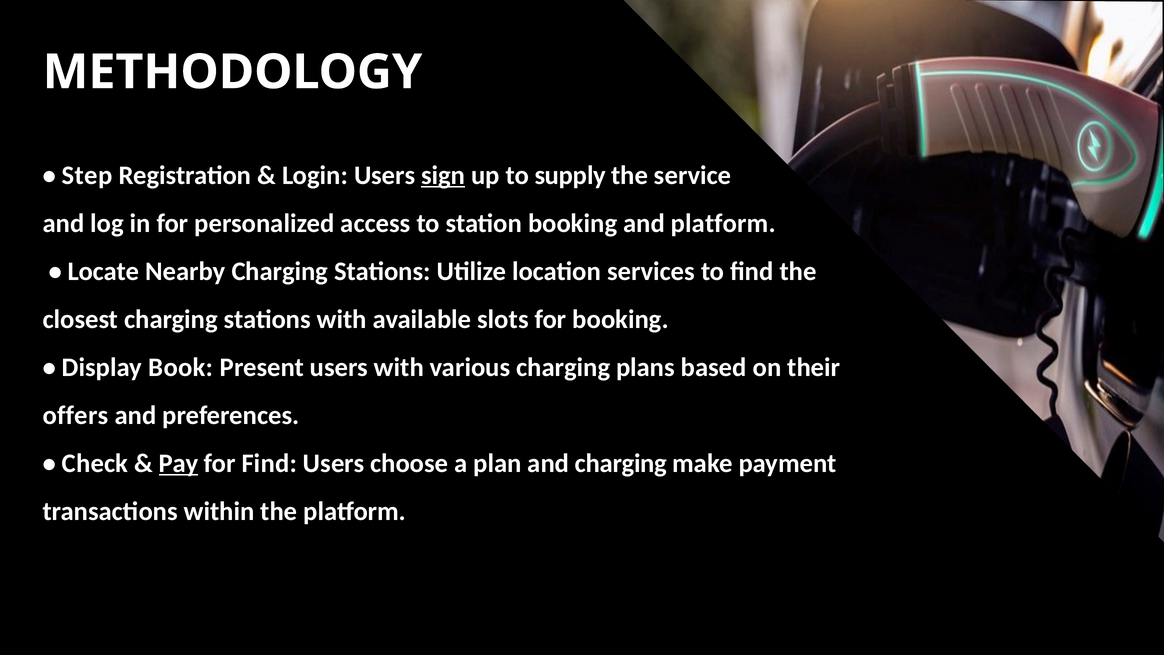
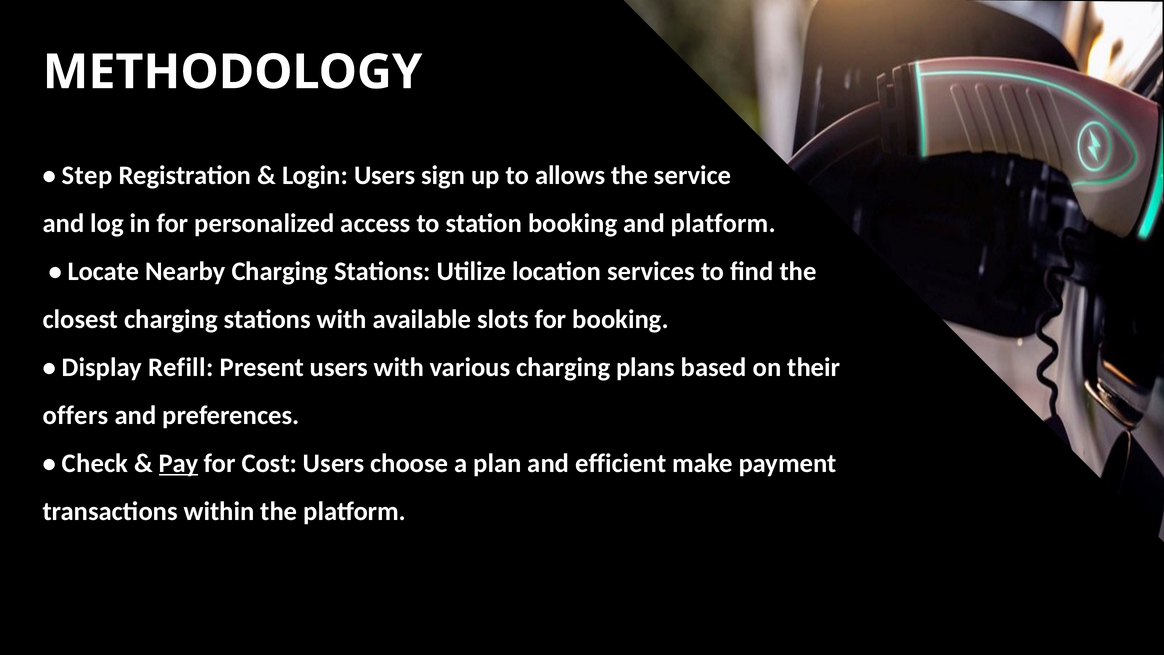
sign underline: present -> none (443, 175)
supply: supply -> allows (570, 175)
Book: Book -> Refill (181, 367)
for Find: Find -> Cost (269, 463)
and charging: charging -> efficient (621, 463)
